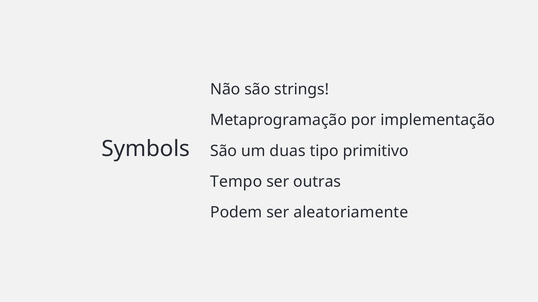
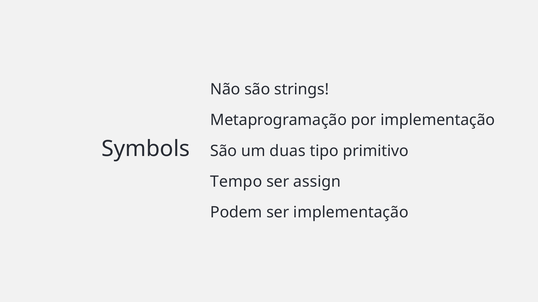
outras: outras -> assign (317, 182)
ser aleatoriamente: aleatoriamente -> implementação (351, 213)
